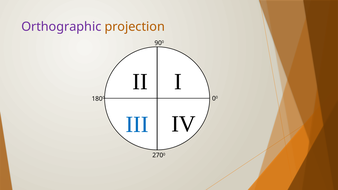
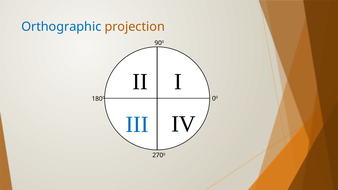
Orthographic colour: purple -> blue (61, 27)
